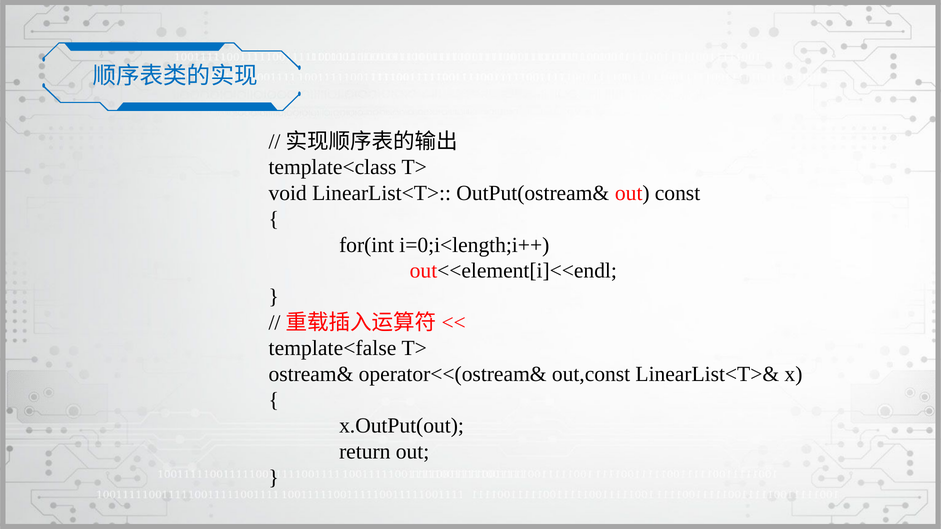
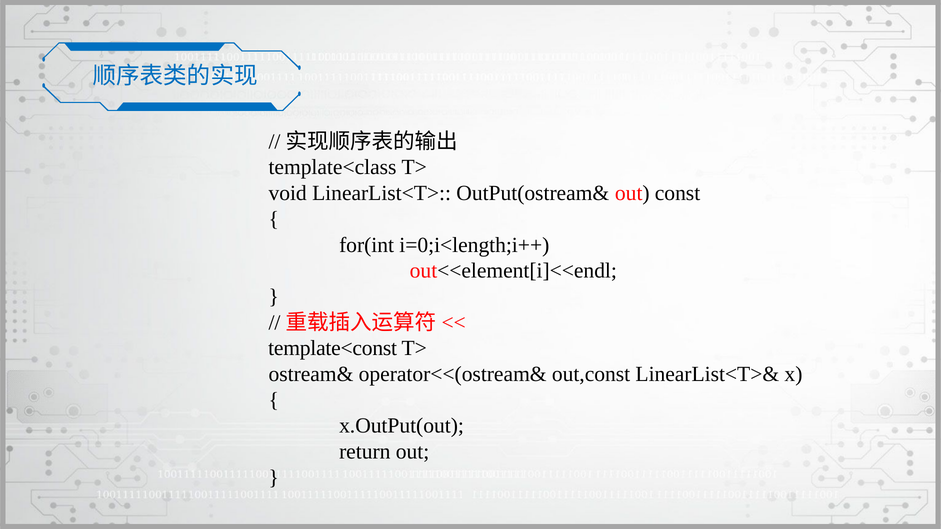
template<false: template<false -> template<const (333, 349)
